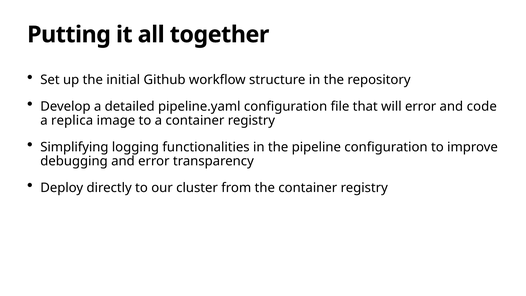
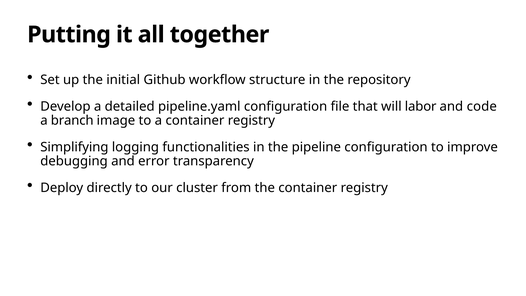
will error: error -> labor (421, 106)
replica: replica -> branch (72, 120)
